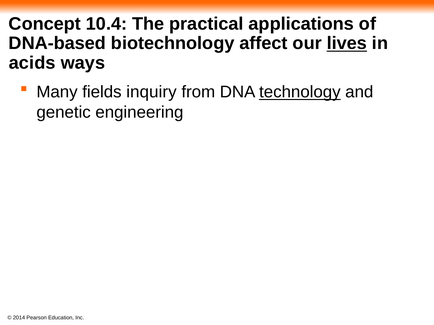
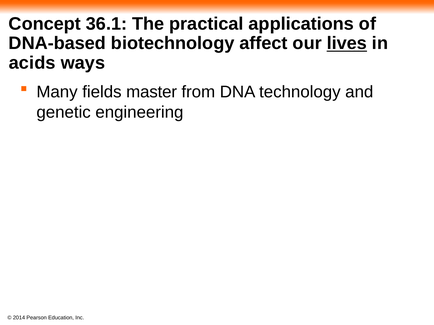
10.4: 10.4 -> 36.1 (107, 24)
inquiry: inquiry -> master (152, 92)
technology underline: present -> none (300, 92)
